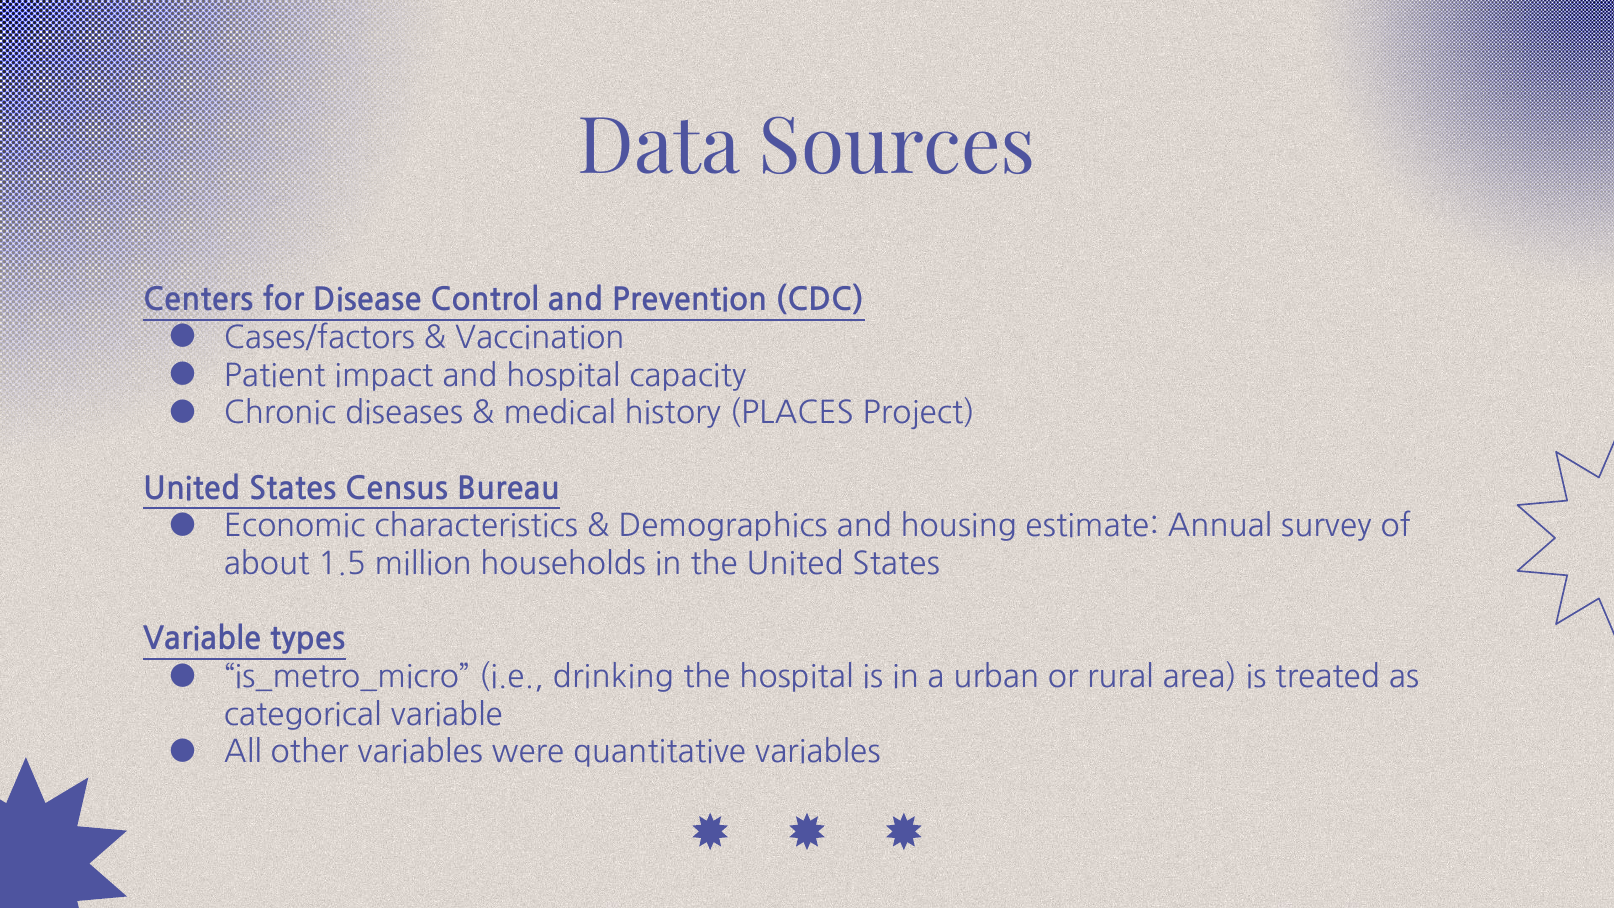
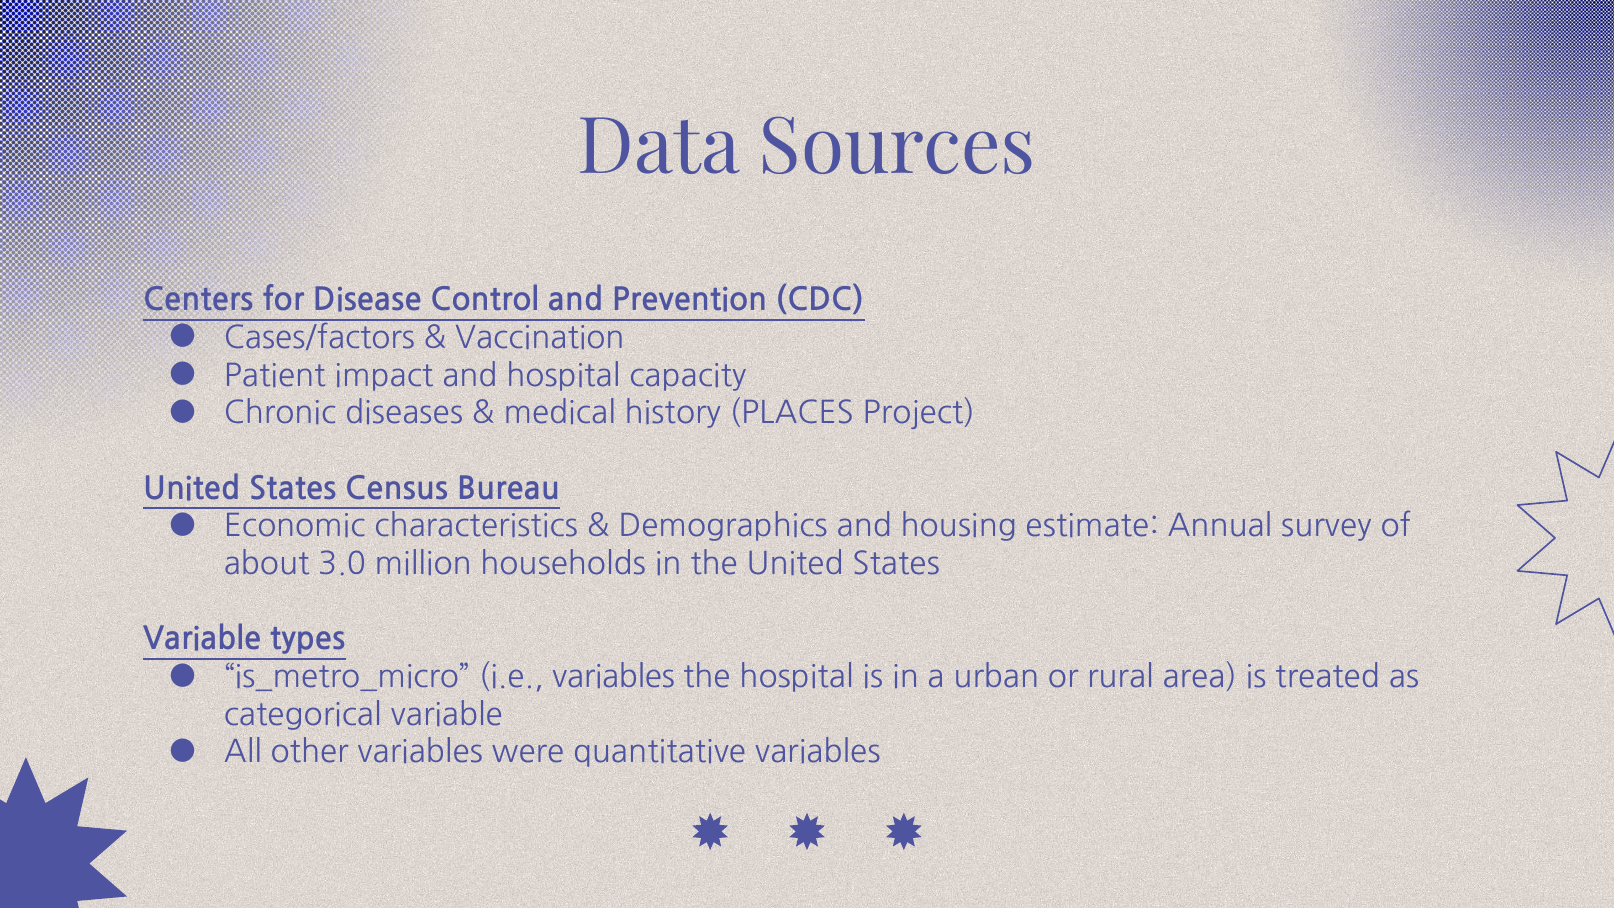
1.5: 1.5 -> 3.0 (342, 564)
i.e drinking: drinking -> variables (614, 677)
